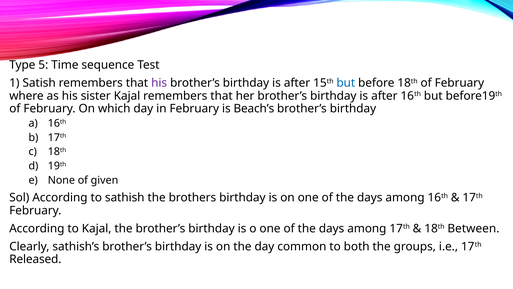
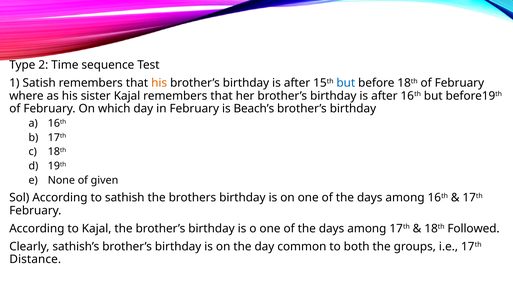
5: 5 -> 2 (43, 65)
his colour: purple -> orange (159, 83)
Between: Between -> Followed (474, 228)
Released: Released -> Distance (35, 259)
